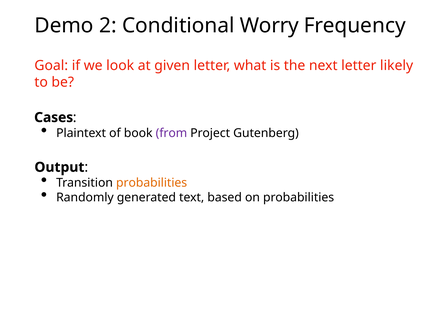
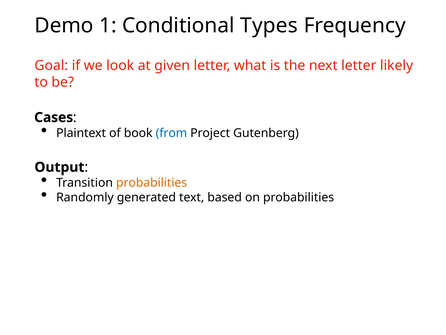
2: 2 -> 1 (108, 26)
Worry: Worry -> Types (269, 26)
from colour: purple -> blue (171, 133)
